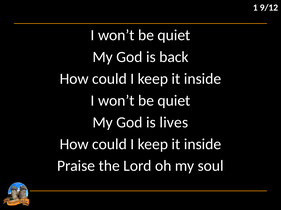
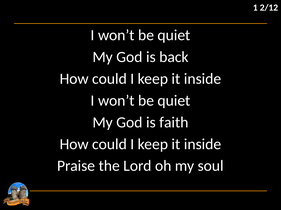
9/12: 9/12 -> 2/12 (269, 8)
lives: lives -> faith (174, 123)
